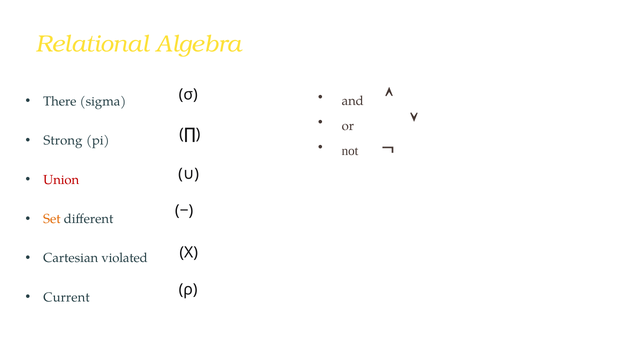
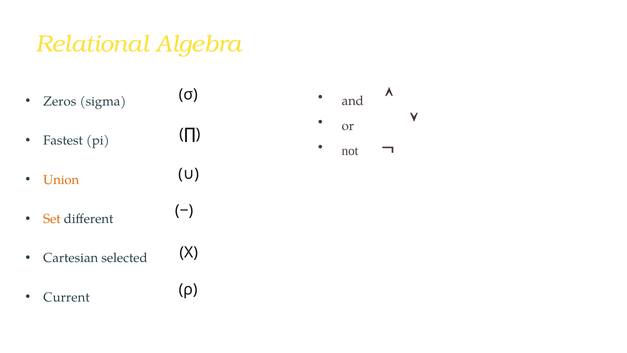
There: There -> Zeros (60, 101)
Strong: Strong -> Fastest (63, 140)
Union colour: red -> orange (61, 180)
violated: violated -> selected (124, 258)
